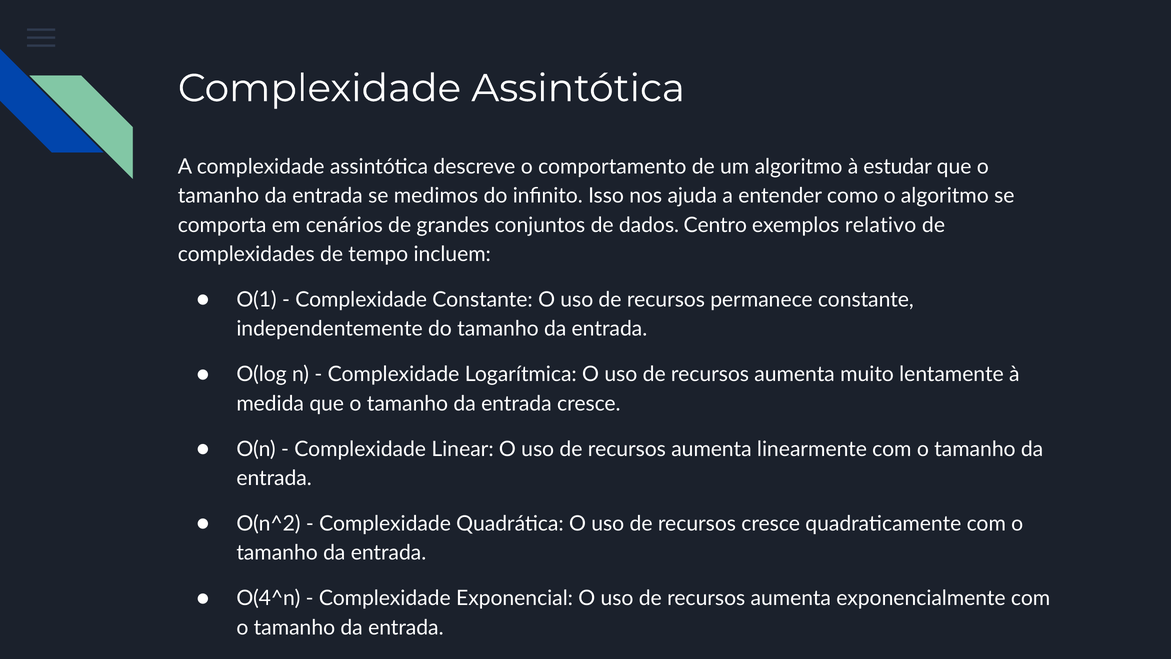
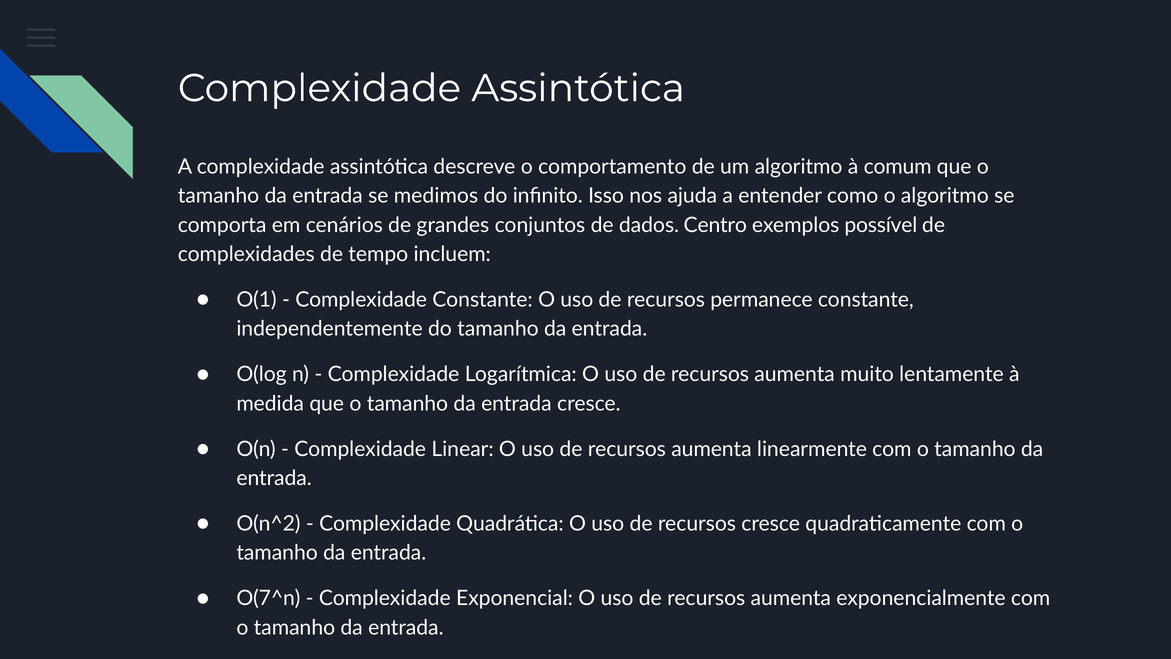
estudar: estudar -> comum (898, 167)
relativo: relativo -> possível (881, 225)
O(4^n: O(4^n -> O(7^n (268, 598)
